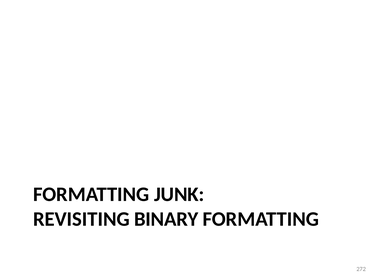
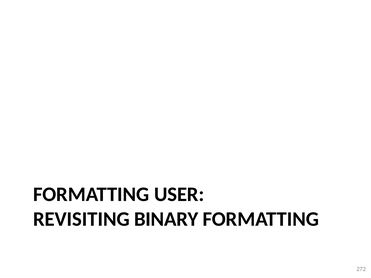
JUNK: JUNK -> USER (179, 194)
